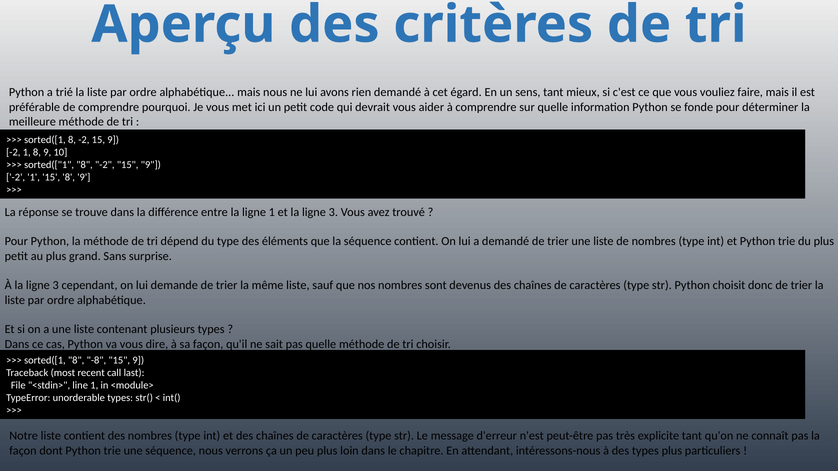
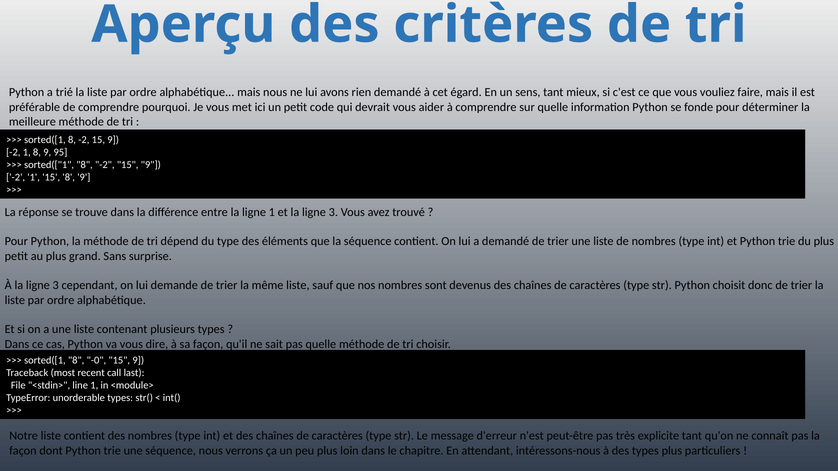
10: 10 -> 95 (60, 152)
-8: -8 -> -0 (96, 360)
